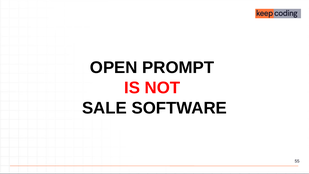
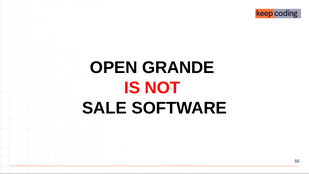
PROMPT: PROMPT -> GRANDE (178, 68)
